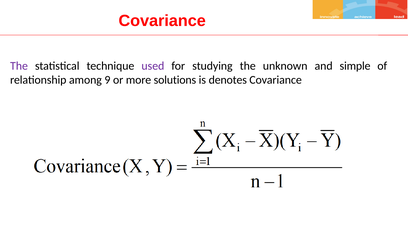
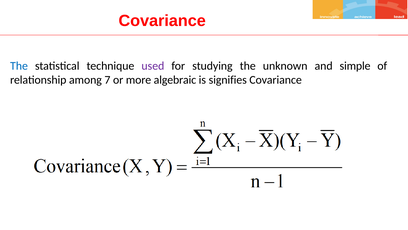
The colour: purple -> blue (19, 66)
9: 9 -> 7 (107, 80)
solutions: solutions -> algebraic (175, 80)
denotes: denotes -> signifies (228, 80)
